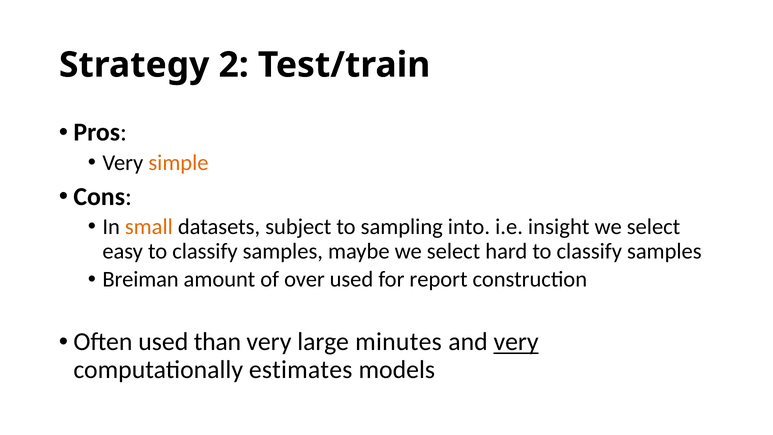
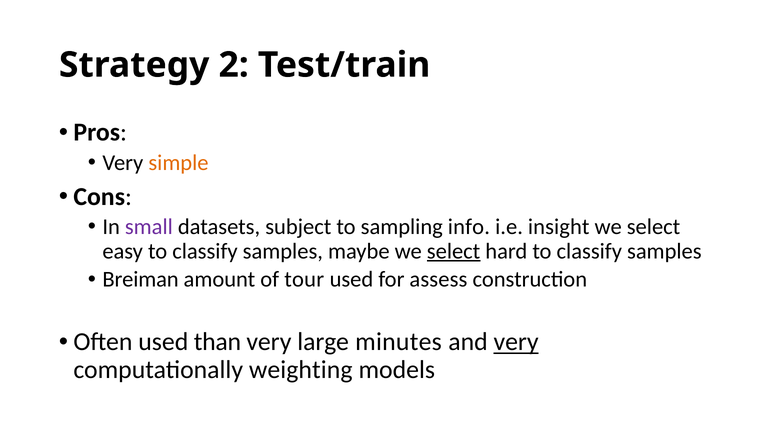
small colour: orange -> purple (149, 227)
into: into -> info (469, 227)
select underline: none -> present (454, 251)
over: over -> tour (304, 279)
report: report -> assess (438, 279)
estimates: estimates -> weighting (301, 370)
